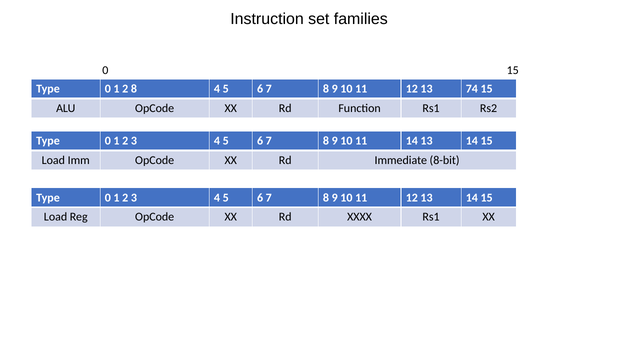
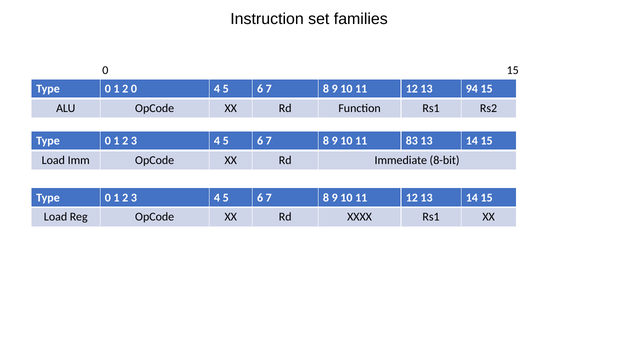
2 8: 8 -> 0 (134, 89)
74: 74 -> 94 (472, 89)
11 14: 14 -> 83 (412, 141)
